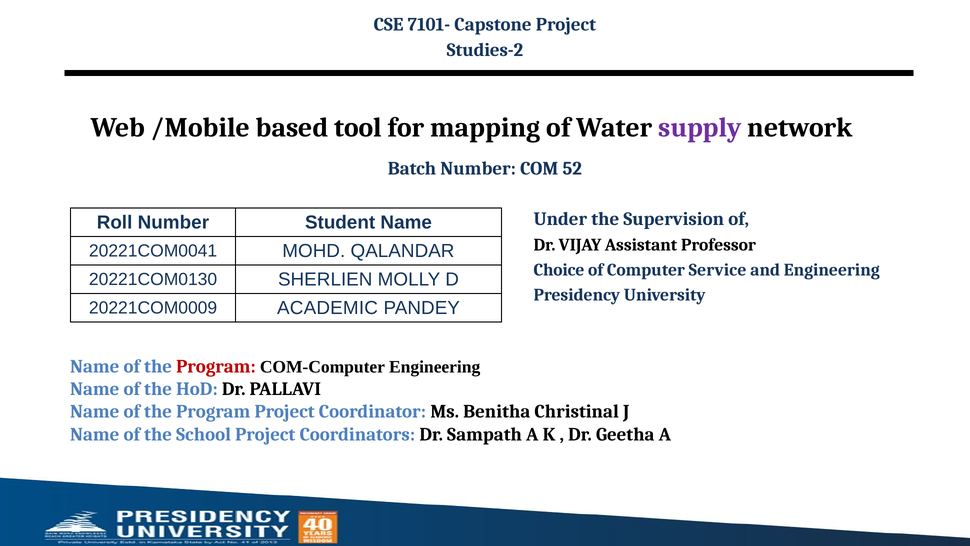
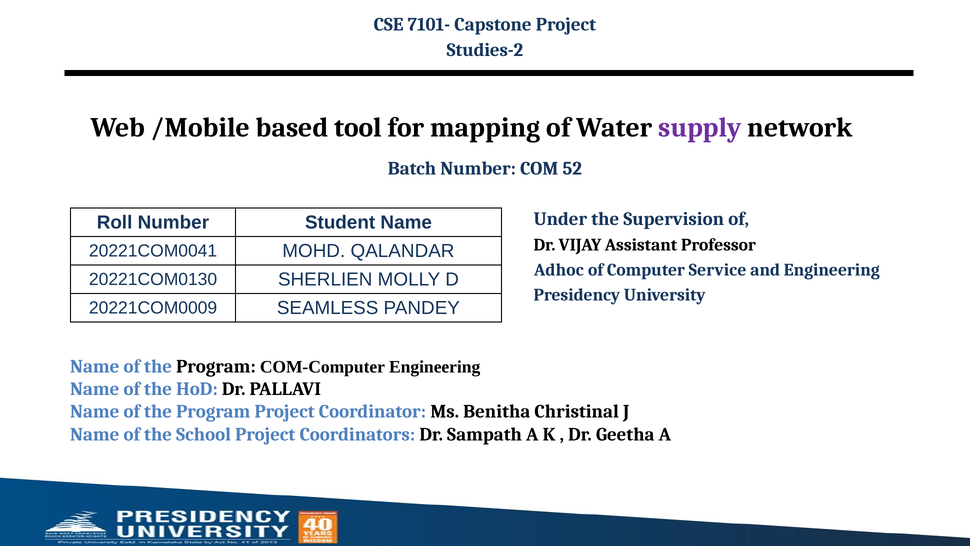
Choice: Choice -> Adhoc (559, 270)
ACADEMIC: ACADEMIC -> SEAMLESS (328, 308)
Program colour: red -> black (216, 366)
